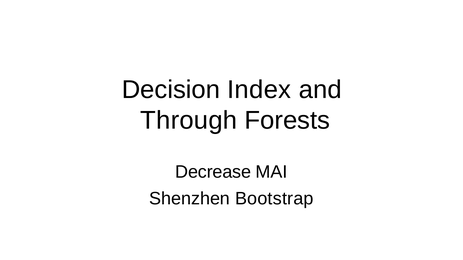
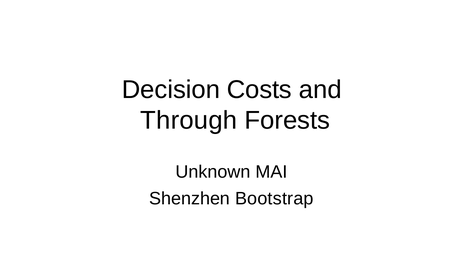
Index: Index -> Costs (259, 90)
Decrease: Decrease -> Unknown (213, 172)
